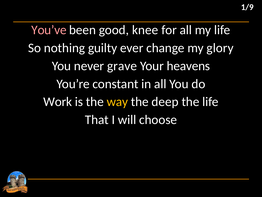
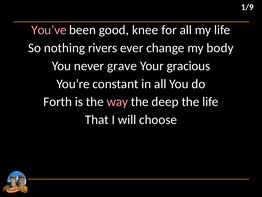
guilty: guilty -> rivers (103, 48)
glory: glory -> body (220, 48)
heavens: heavens -> gracious (188, 66)
Work: Work -> Forth (58, 102)
way colour: yellow -> pink (117, 102)
